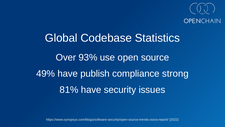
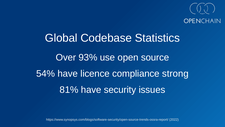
49%: 49% -> 54% (46, 73)
publish: publish -> licence (95, 73)
